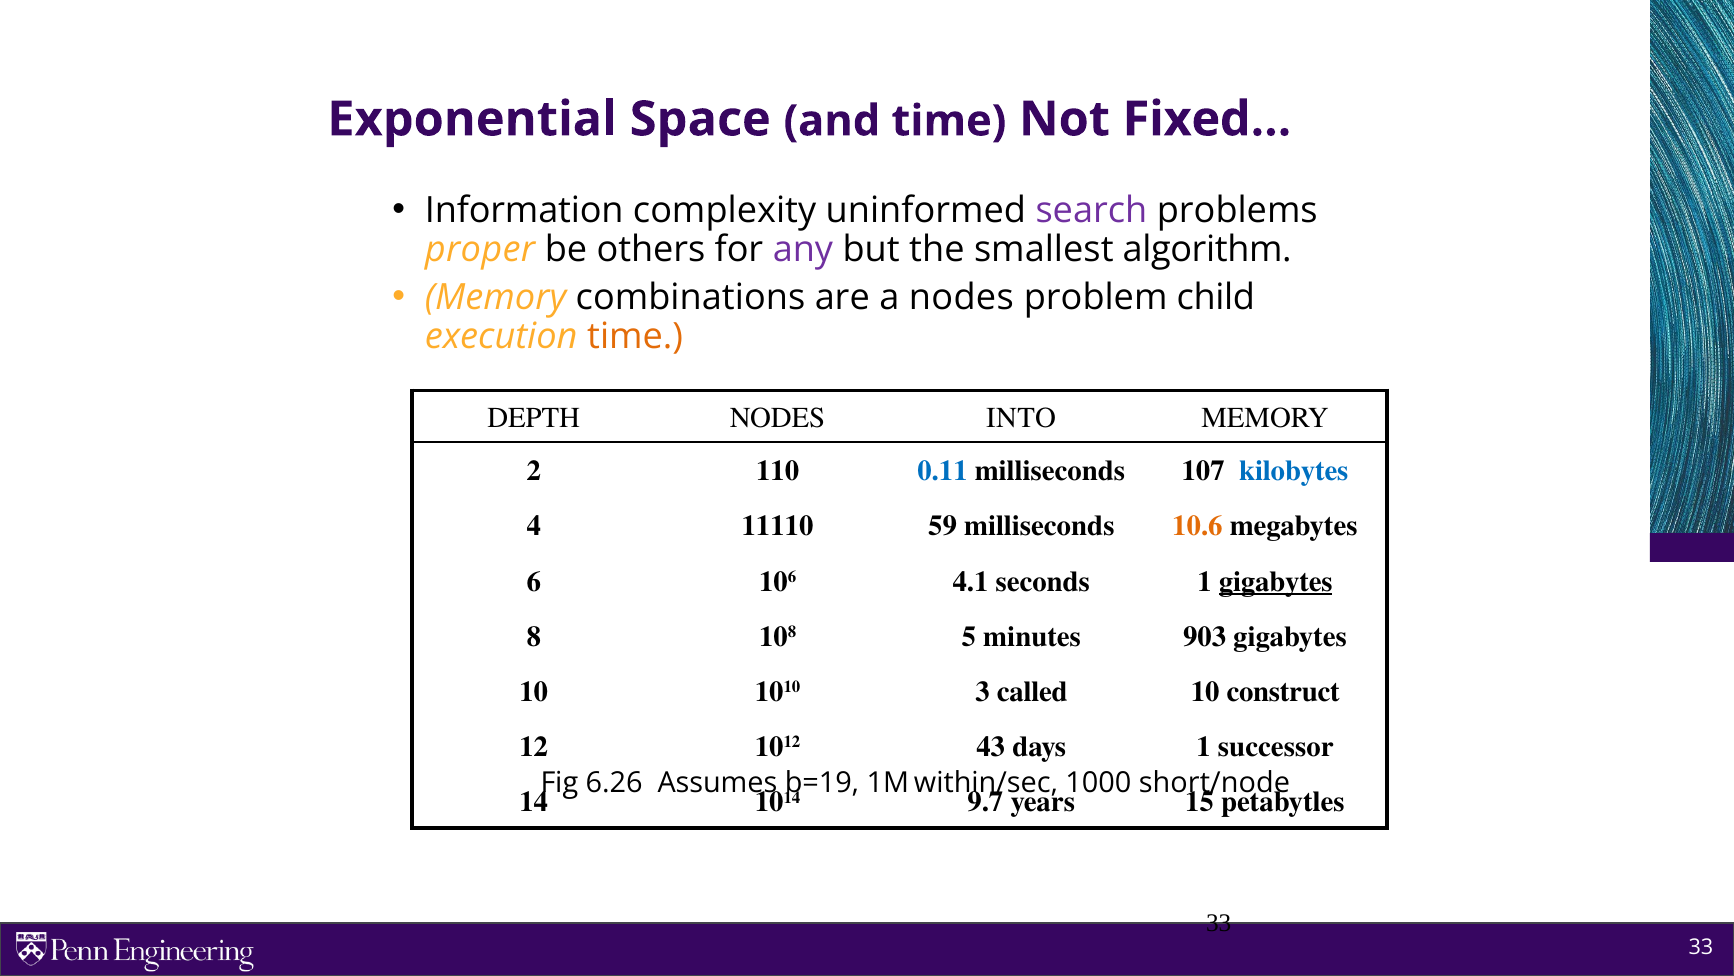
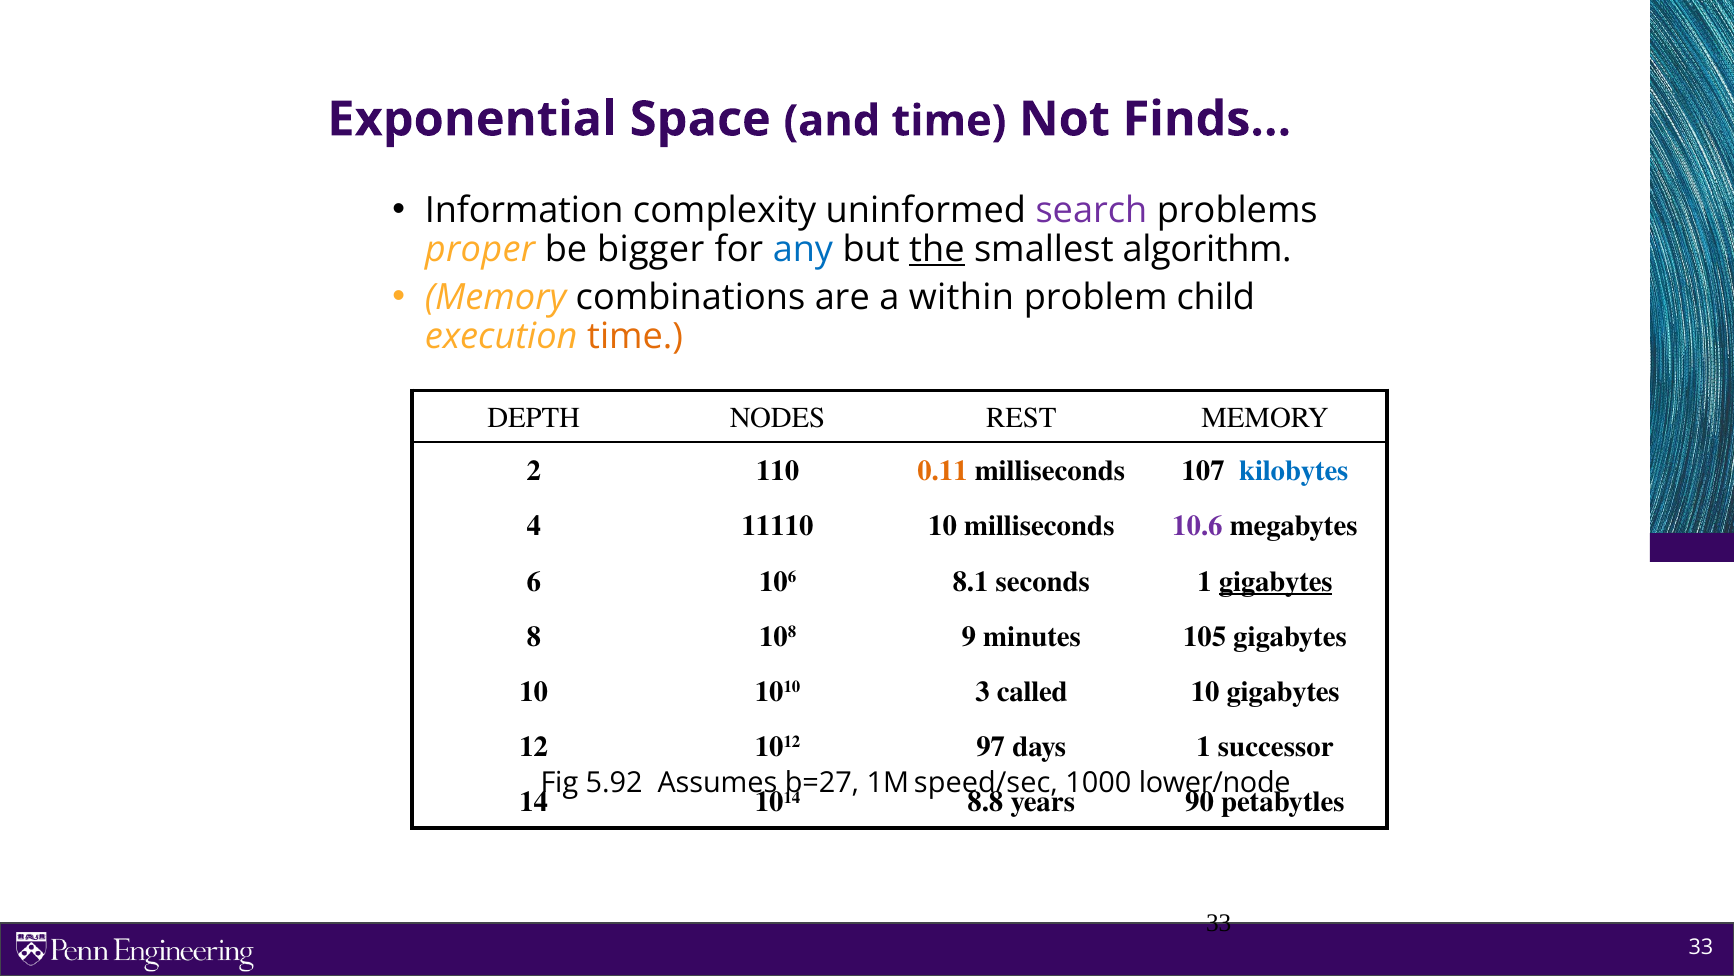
Fixed: Fixed -> Finds (1207, 119)
others: others -> bigger (651, 249)
any colour: purple -> blue (803, 249)
the underline: none -> present (937, 249)
a nodes: nodes -> within (961, 297)
INTO: INTO -> REST (1021, 417)
0.11 colour: blue -> orange (943, 471)
11110 59: 59 -> 10 (943, 526)
10.6 colour: orange -> purple (1197, 526)
4.1: 4.1 -> 8.1 (970, 581)
5: 5 -> 9 (969, 636)
903: 903 -> 105 (1205, 636)
10 construct: construct -> gigabytes (1283, 691)
43: 43 -> 97 (991, 747)
6.26: 6.26 -> 5.92 (614, 782)
b=19: b=19 -> b=27 (822, 782)
within/sec: within/sec -> speed/sec (986, 782)
short/node: short/node -> lower/node (1215, 782)
9.7: 9.7 -> 8.8 (985, 802)
15: 15 -> 90 (1200, 802)
